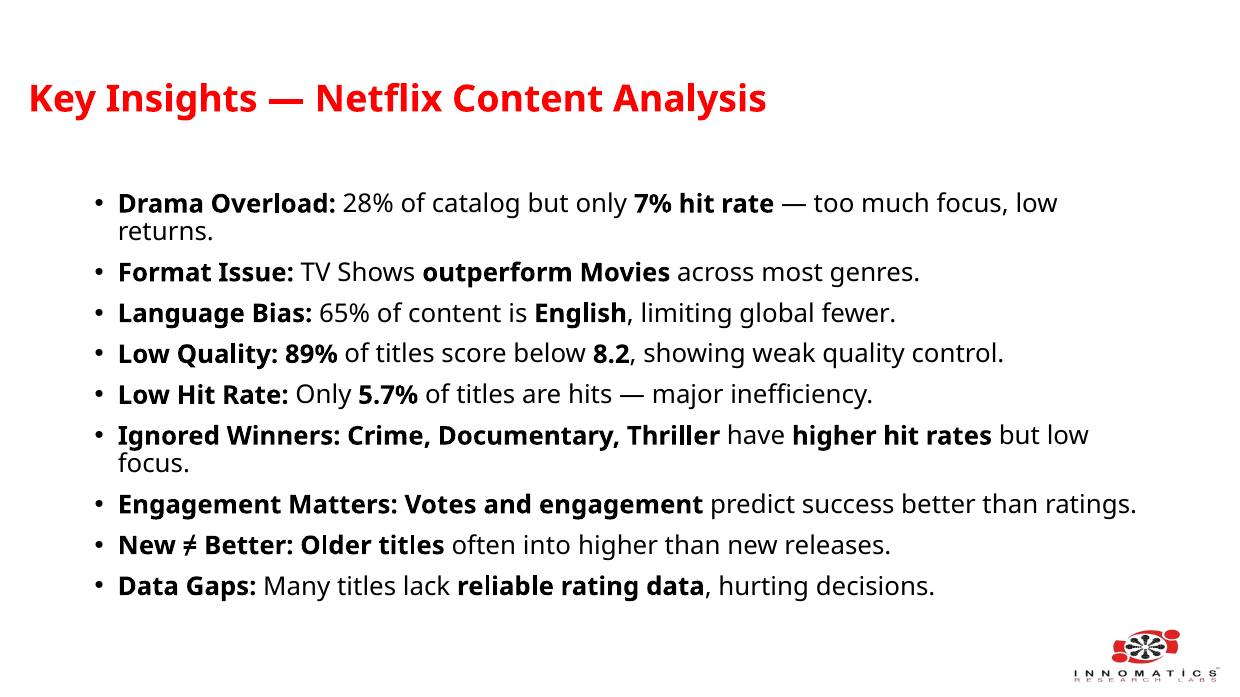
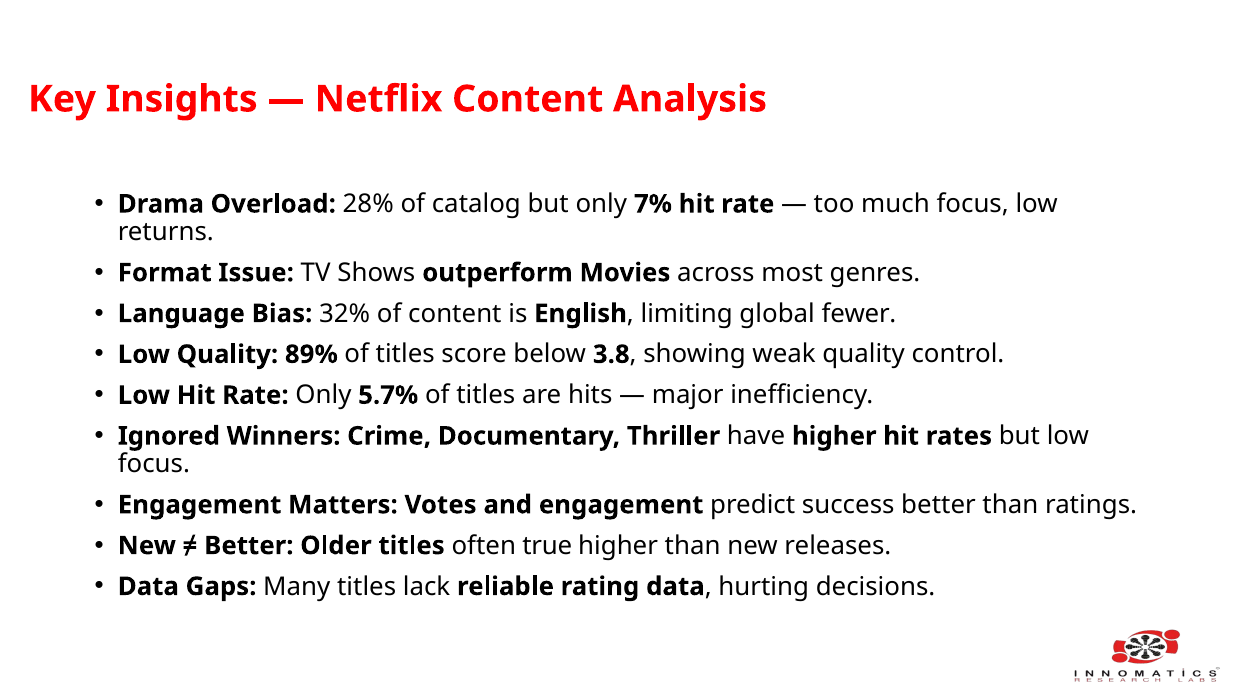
65%: 65% -> 32% (345, 314)
8.2: 8.2 -> 3.8 (611, 355)
into: into -> true (547, 546)
